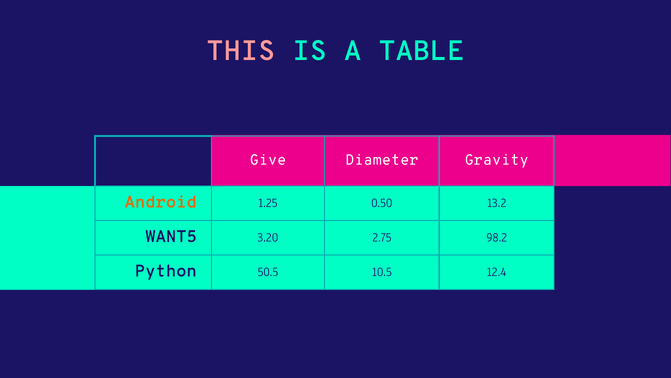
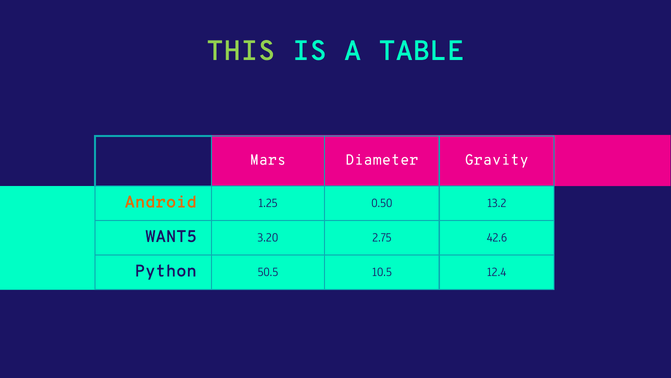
THIS colour: pink -> light green (241, 51)
Give: Give -> Mars (268, 160)
98.2: 98.2 -> 42.6 (497, 237)
